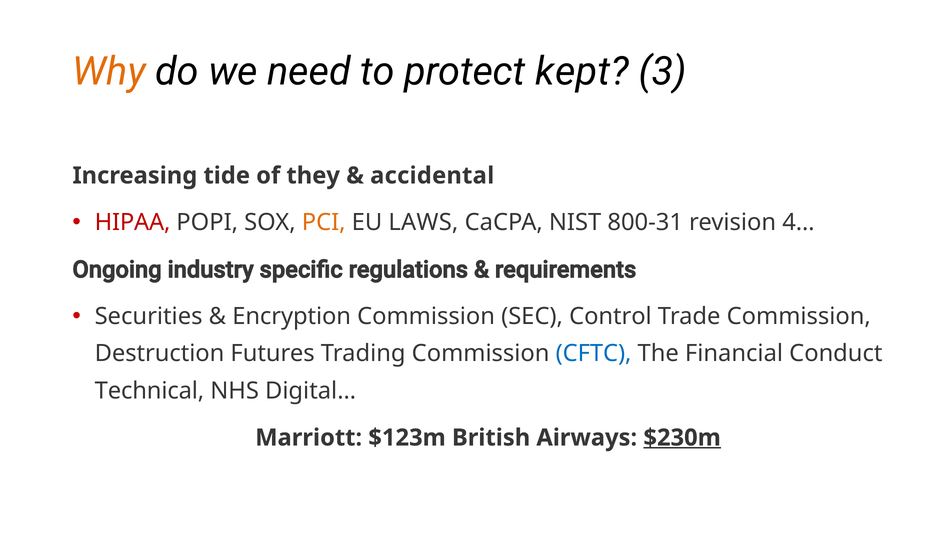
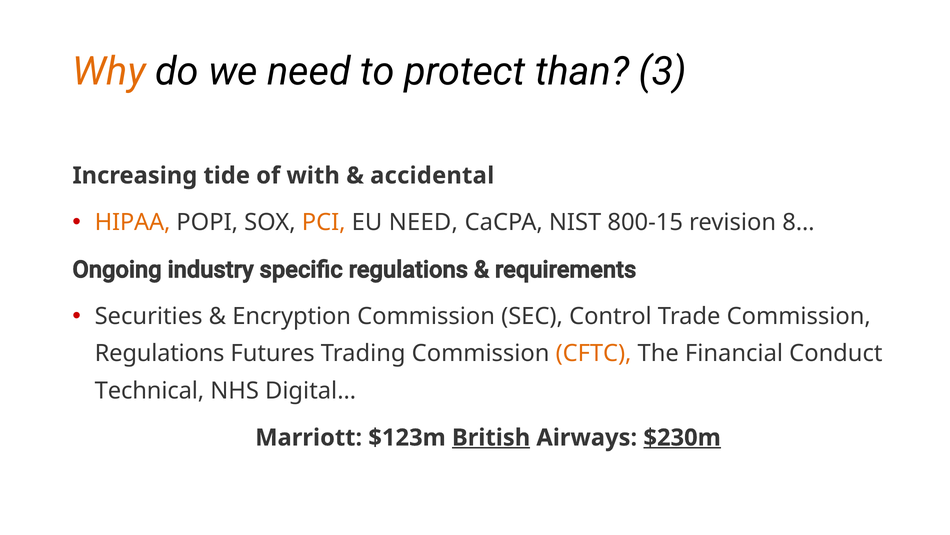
kept: kept -> than (582, 71)
they: they -> with (313, 175)
HIPAA colour: red -> orange (133, 222)
EU LAWS: LAWS -> NEED (423, 222)
800-31: 800-31 -> 800-15 (645, 222)
4…: 4… -> 8… (798, 222)
Destruction: Destruction -> Regulations (160, 353)
CFTC colour: blue -> orange (594, 353)
British underline: none -> present (491, 437)
